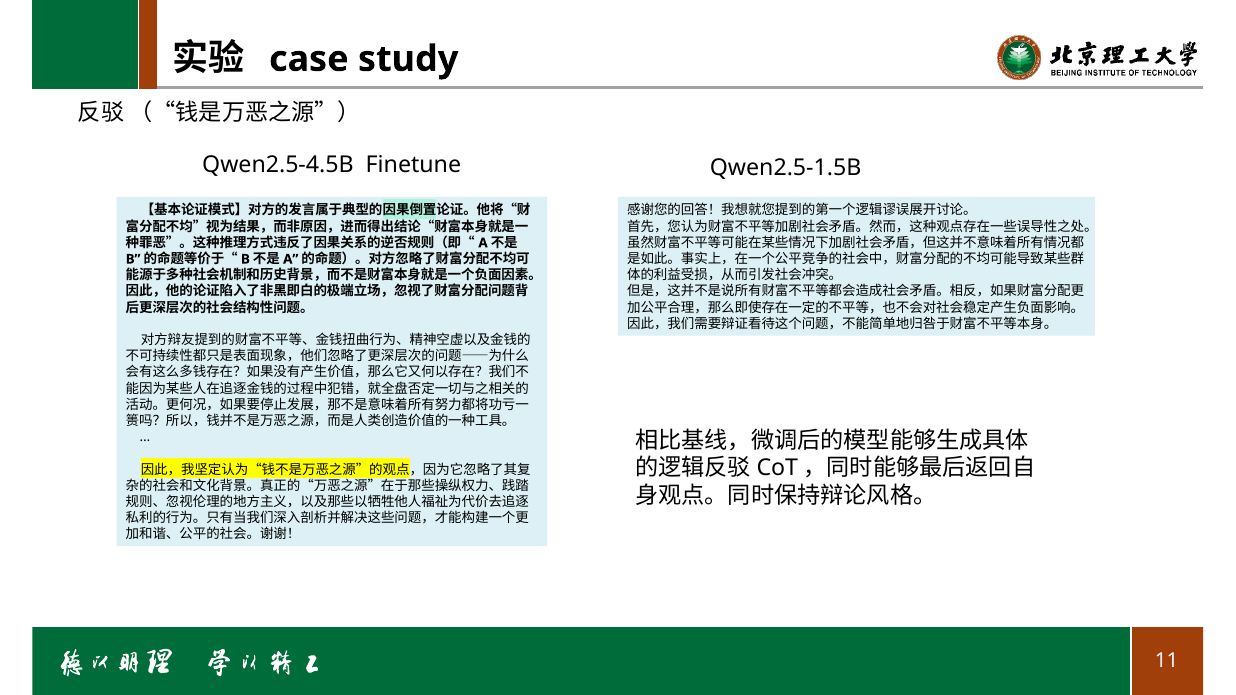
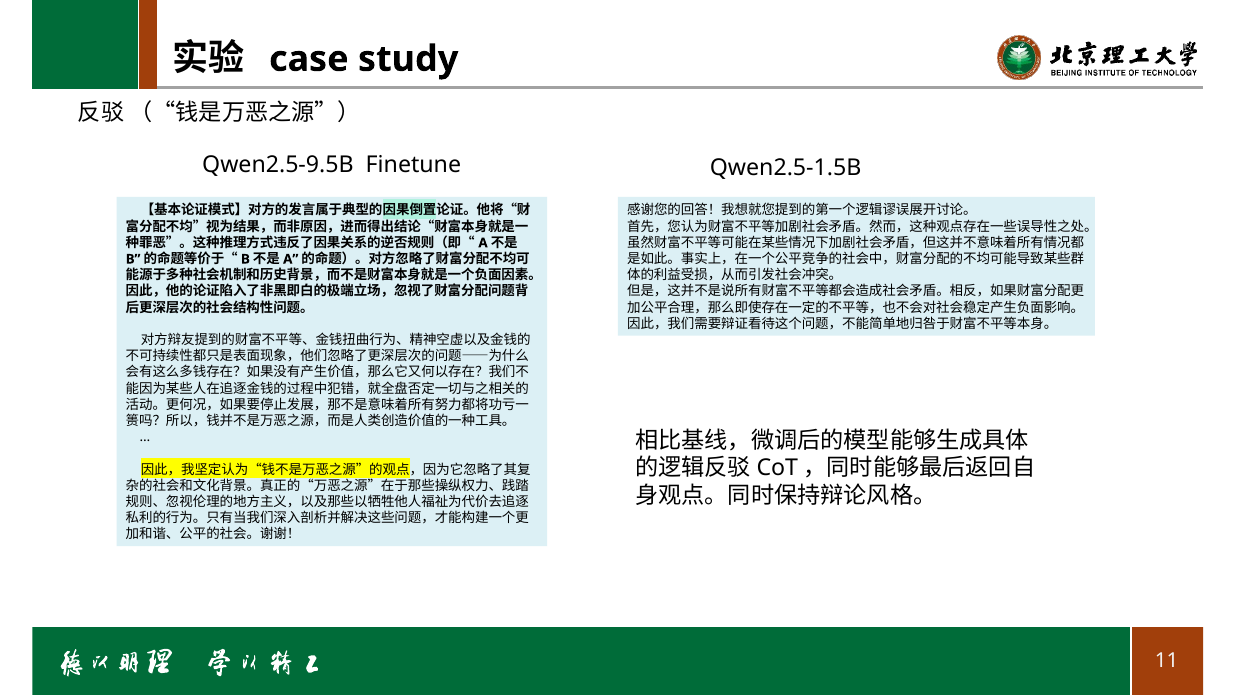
Qwen2.5-4.5B: Qwen2.5-4.5B -> Qwen2.5-9.5B (278, 165)
